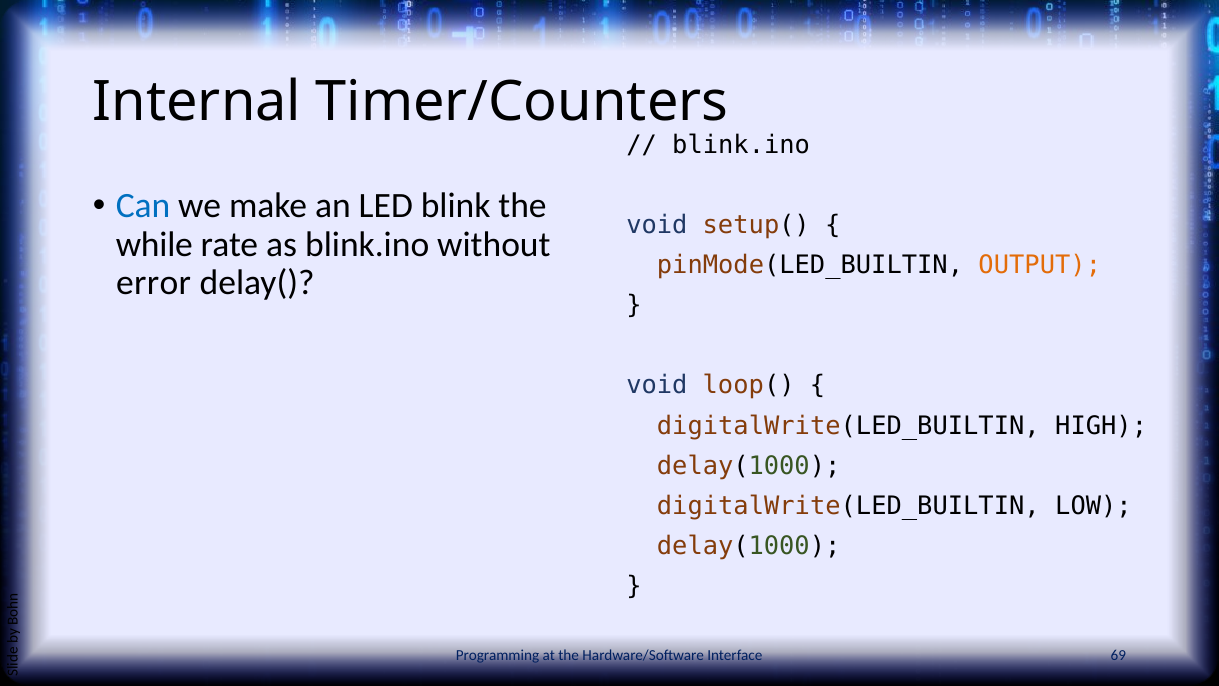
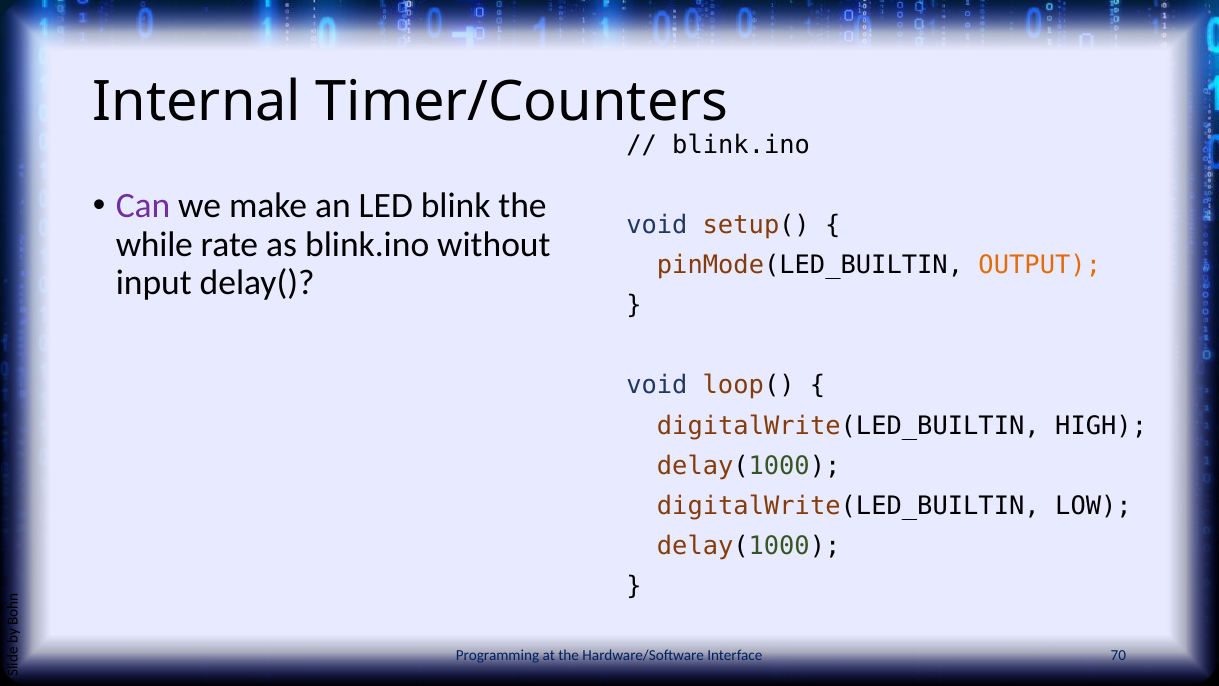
Can colour: blue -> purple (143, 206)
error: error -> input (154, 283)
69: 69 -> 70 (1118, 655)
